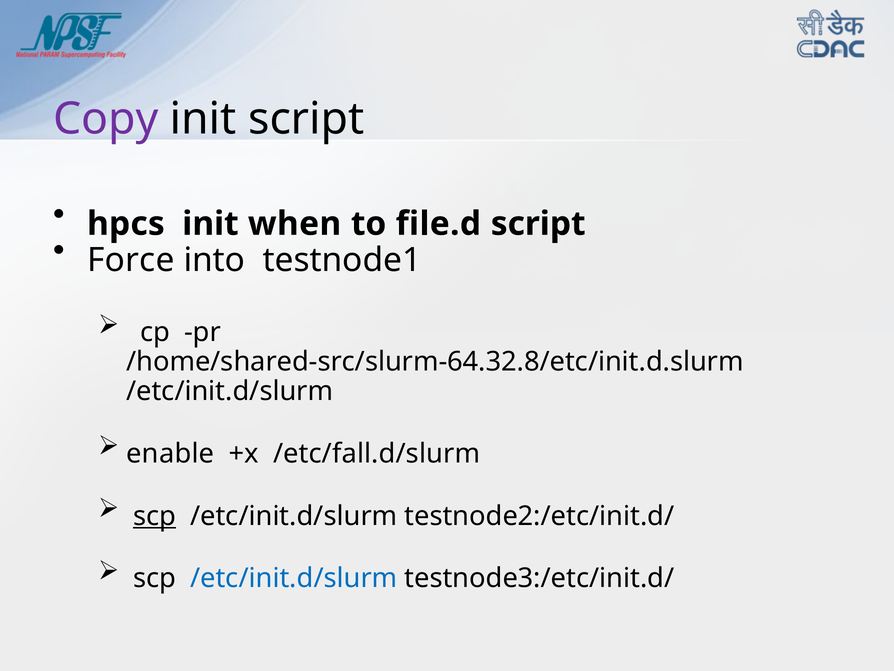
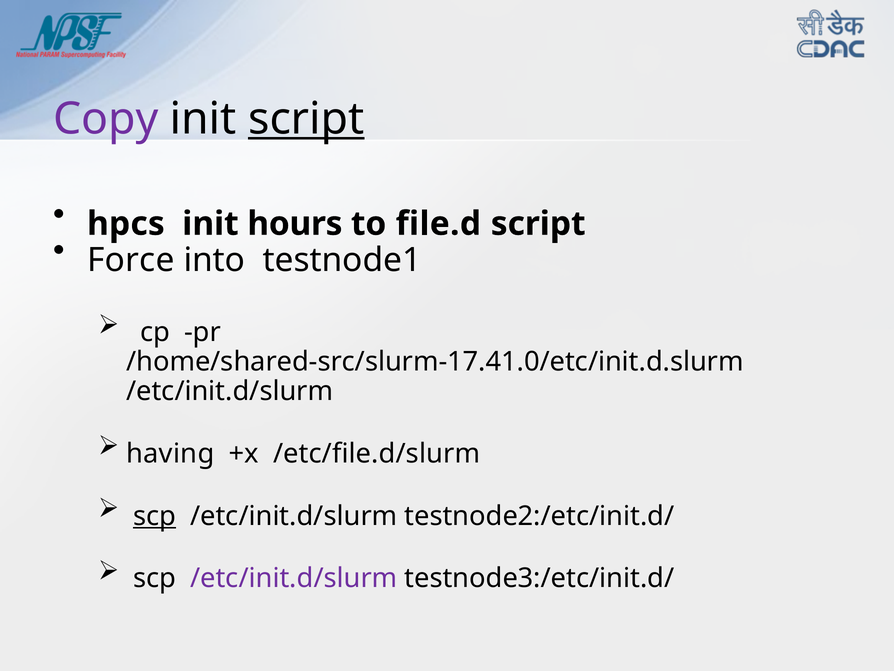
script underline: none -> present (306, 119)
when: when -> hours (295, 224)
/home/shared-src/slurm-64.32.8/etc/init.d.slurm: /home/shared-src/slurm-64.32.8/etc/init.d.slurm -> /home/shared-src/slurm-17.41.0/etc/init.d.slurm (435, 362)
enable: enable -> having (170, 453)
/etc/fall.d/slurm: /etc/fall.d/slurm -> /etc/file.d/slurm (377, 453)
/etc/init.d/slurm colour: blue -> purple (294, 578)
